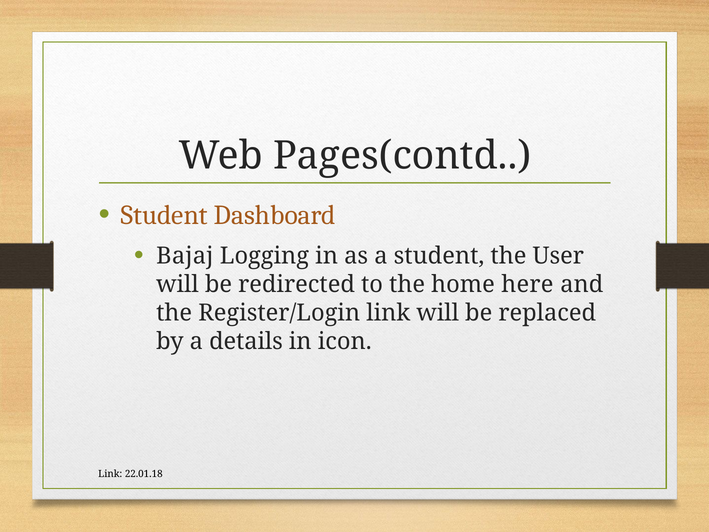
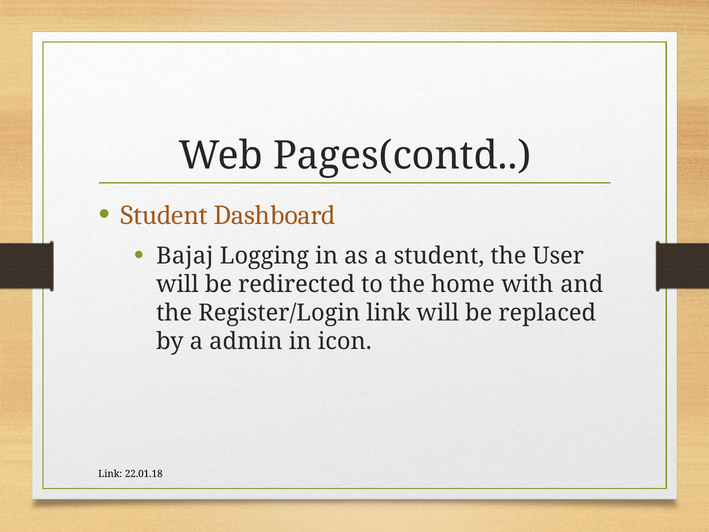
here: here -> with (527, 284)
details: details -> admin (246, 341)
